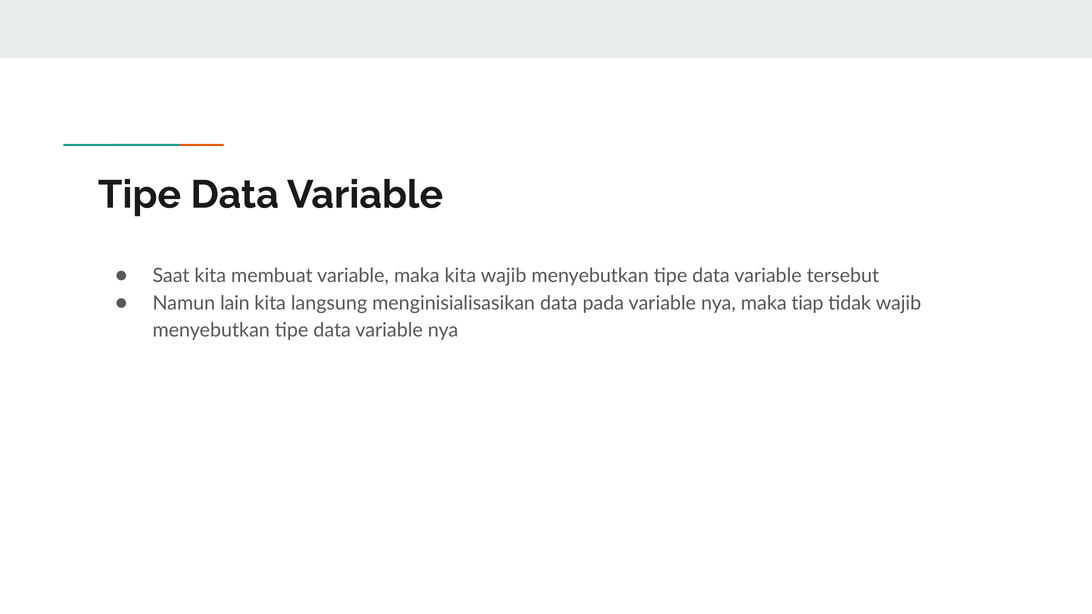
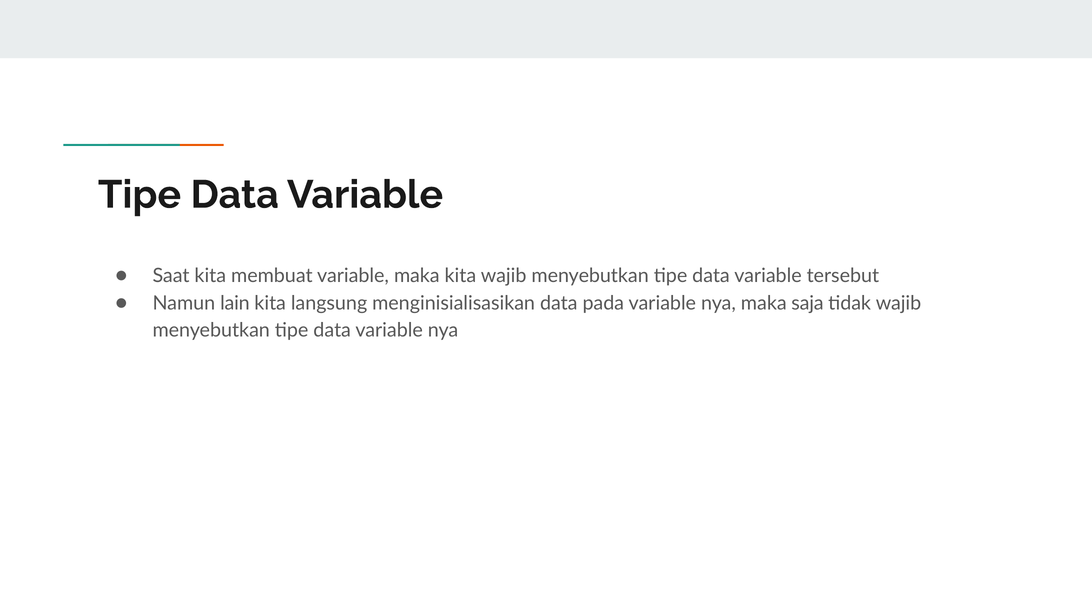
tiap: tiap -> saja (807, 303)
